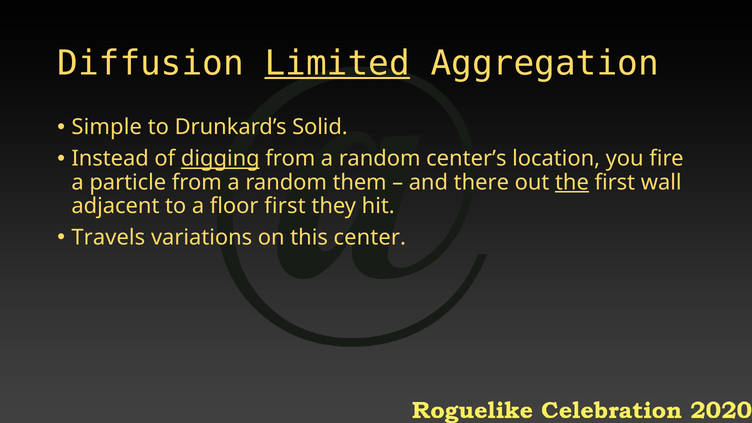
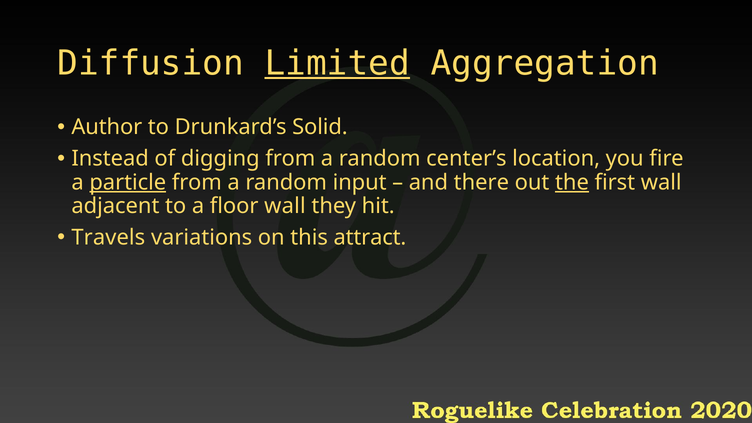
Simple: Simple -> Author (107, 127)
digging underline: present -> none (220, 159)
particle underline: none -> present (128, 182)
them: them -> input (360, 182)
floor first: first -> wall (285, 206)
center: center -> attract (370, 238)
